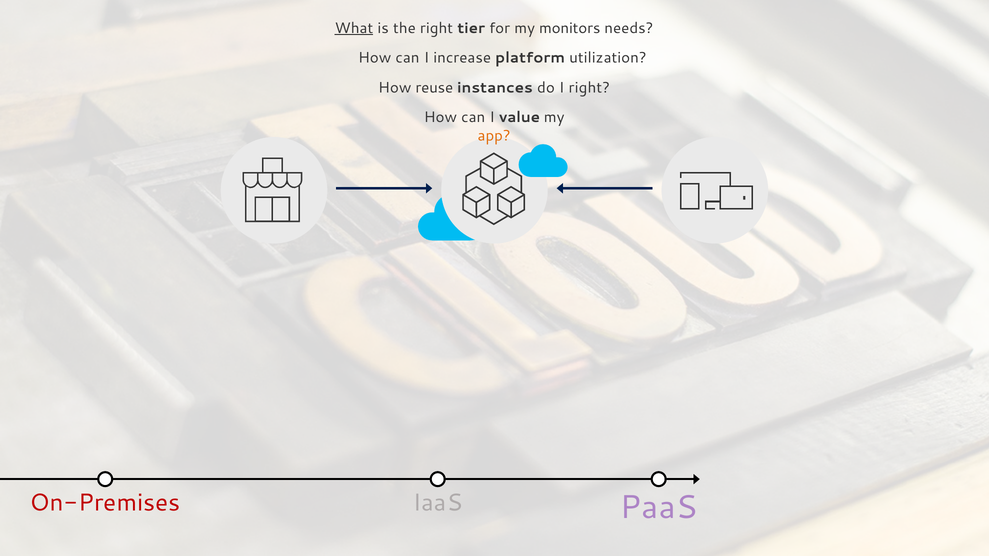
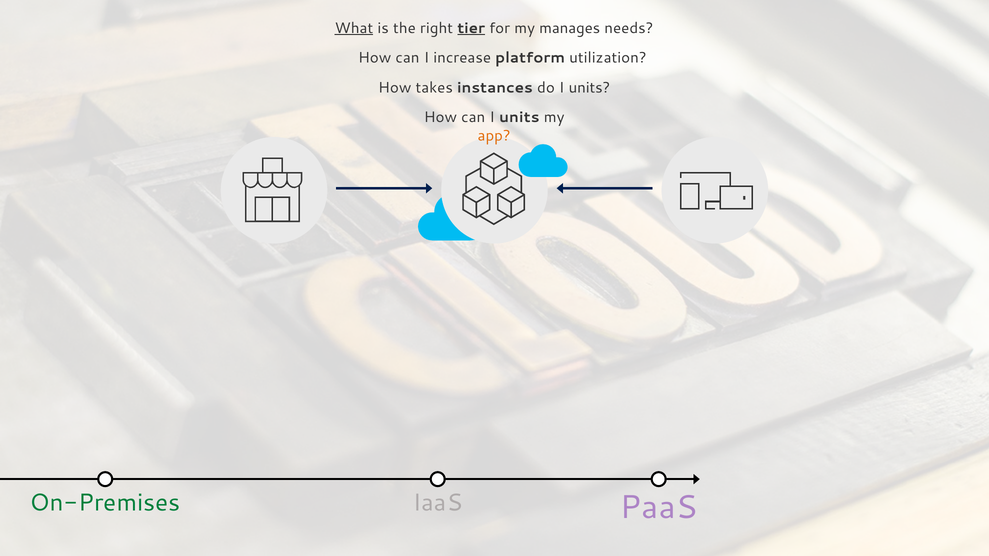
tier underline: none -> present (471, 28)
monitors: monitors -> manages (570, 28)
reuse: reuse -> takes (434, 88)
do I right: right -> units (589, 88)
can I value: value -> units (519, 117)
On-Premises colour: red -> green (105, 503)
